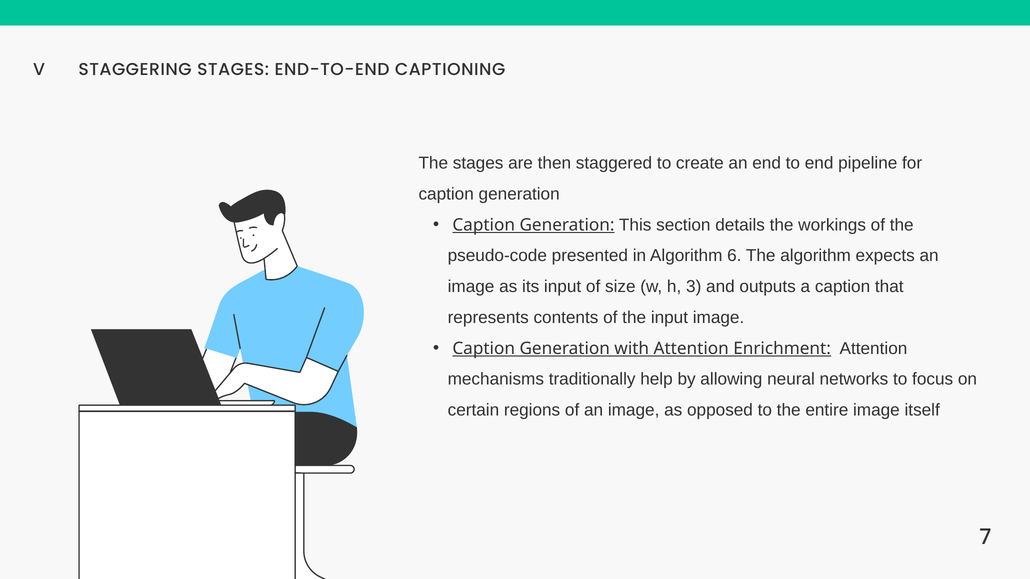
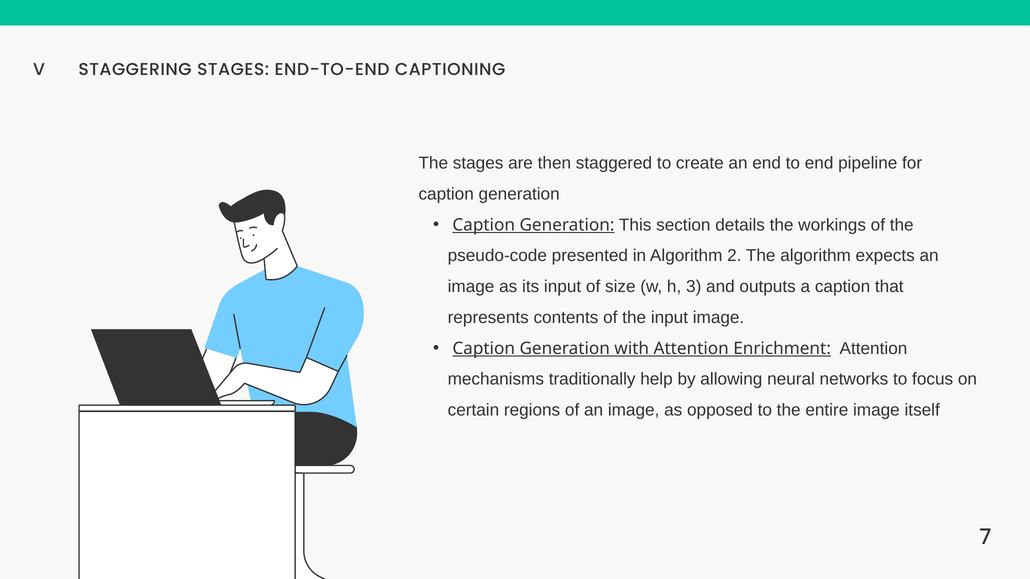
6: 6 -> 2 (734, 256)
